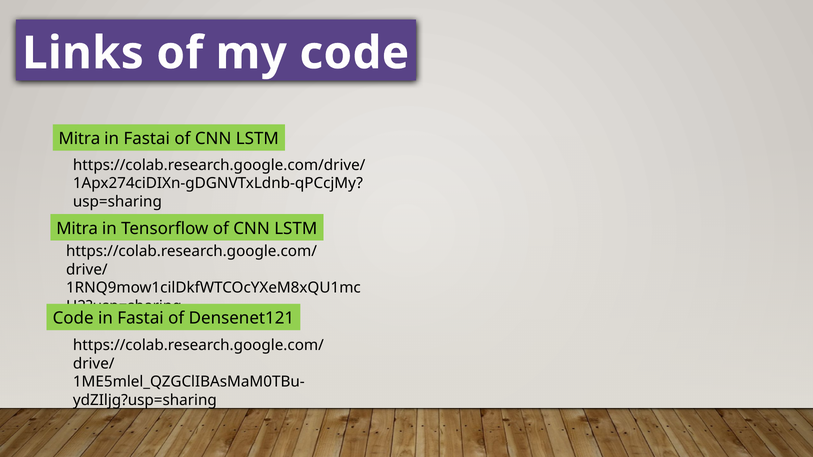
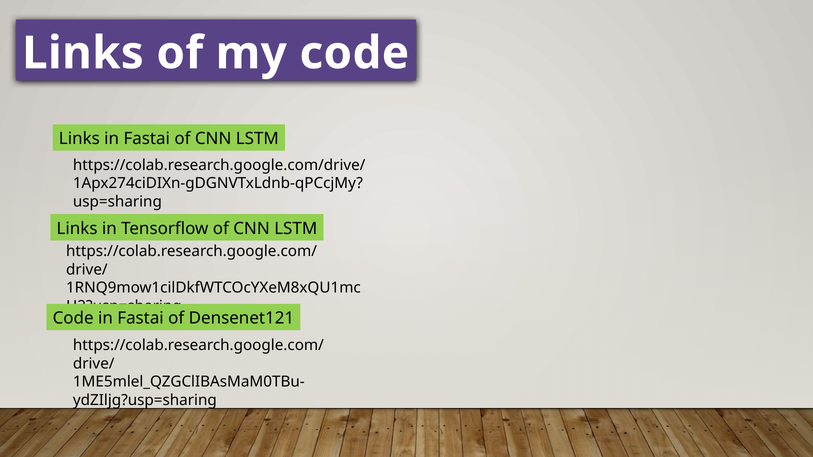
Mitra: Mitra -> Links (79, 139)
Mitra: Mitra -> Links (77, 229)
